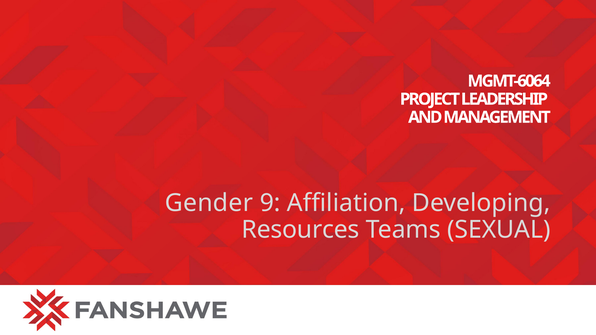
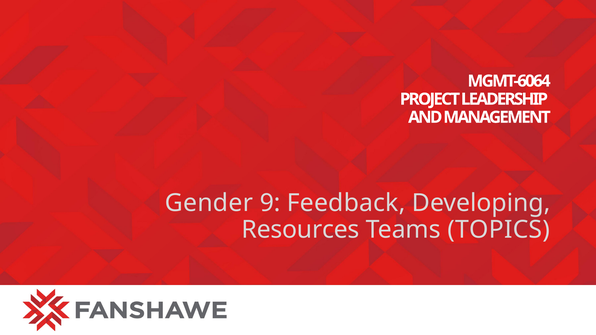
Affiliation: Affiliation -> Feedback (346, 203)
SEXUAL: SEXUAL -> TOPICS (499, 230)
